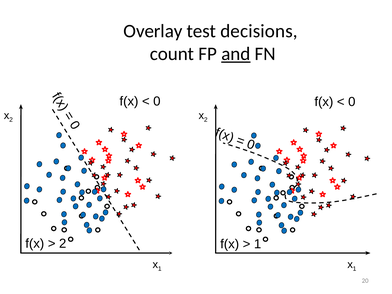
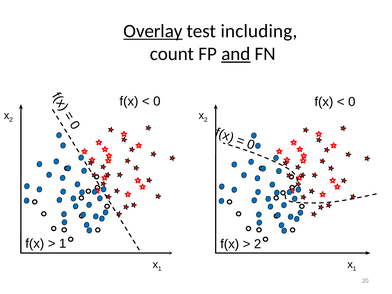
Overlay underline: none -> present (153, 31)
decisions: decisions -> including (259, 31)
2: 2 -> 1 (63, 243)
1: 1 -> 2 (258, 244)
